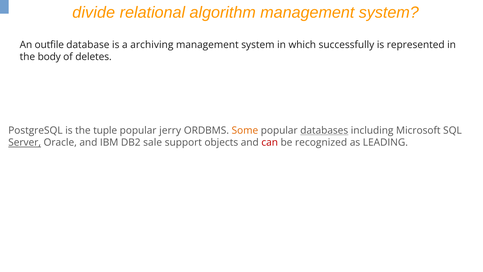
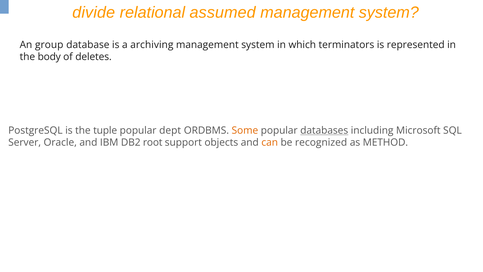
algorithm: algorithm -> assumed (223, 13)
outfile: outfile -> group (49, 45)
successfully: successfully -> terminators (346, 45)
jerry: jerry -> dept (170, 130)
Server underline: present -> none (25, 142)
sale: sale -> root (153, 142)
can colour: red -> orange (270, 142)
LEADING: LEADING -> METHOD (385, 142)
